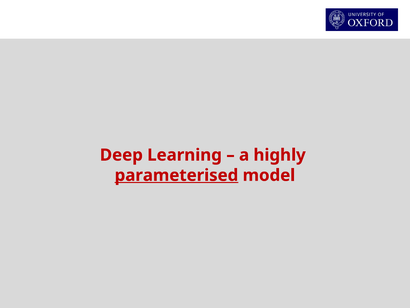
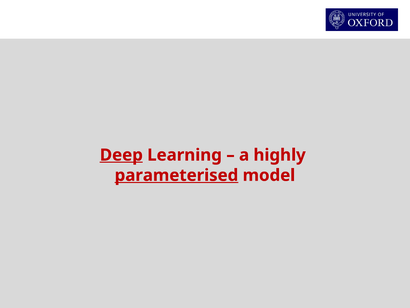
Deep underline: none -> present (121, 155)
